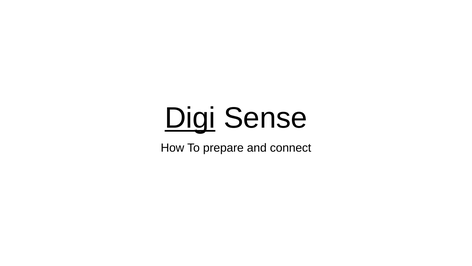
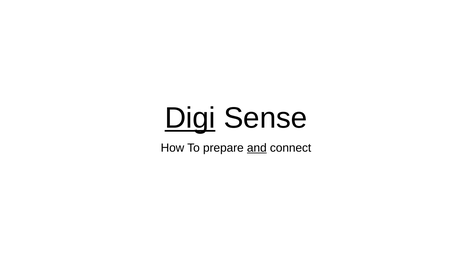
and underline: none -> present (257, 148)
